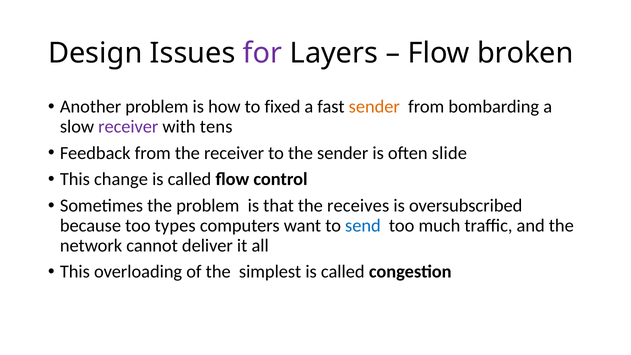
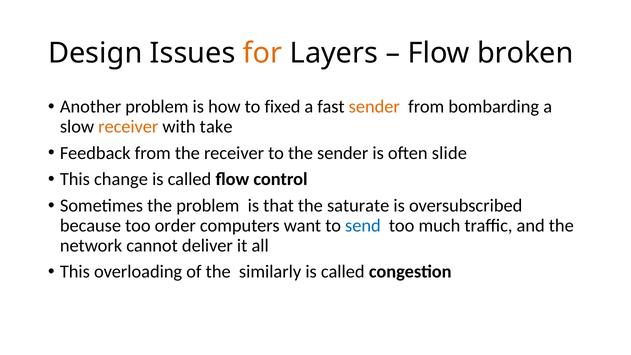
for colour: purple -> orange (263, 53)
receiver colour: purple -> orange (128, 126)
tens: tens -> take (216, 126)
receives: receives -> saturate (358, 206)
types: types -> order (175, 226)
simplest: simplest -> similarly (270, 272)
